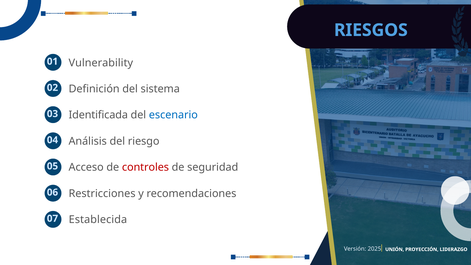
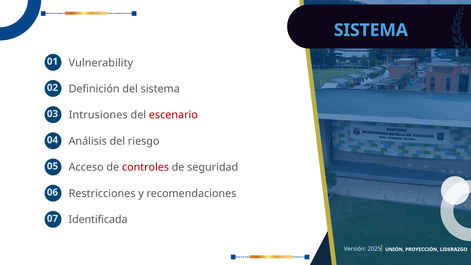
RIESGOS: RIESGOS -> SISTEMA (371, 30)
Identificada: Identificada -> Intrusiones (98, 115)
escenario colour: blue -> red (173, 115)
Establecida: Establecida -> Identificada (98, 220)
